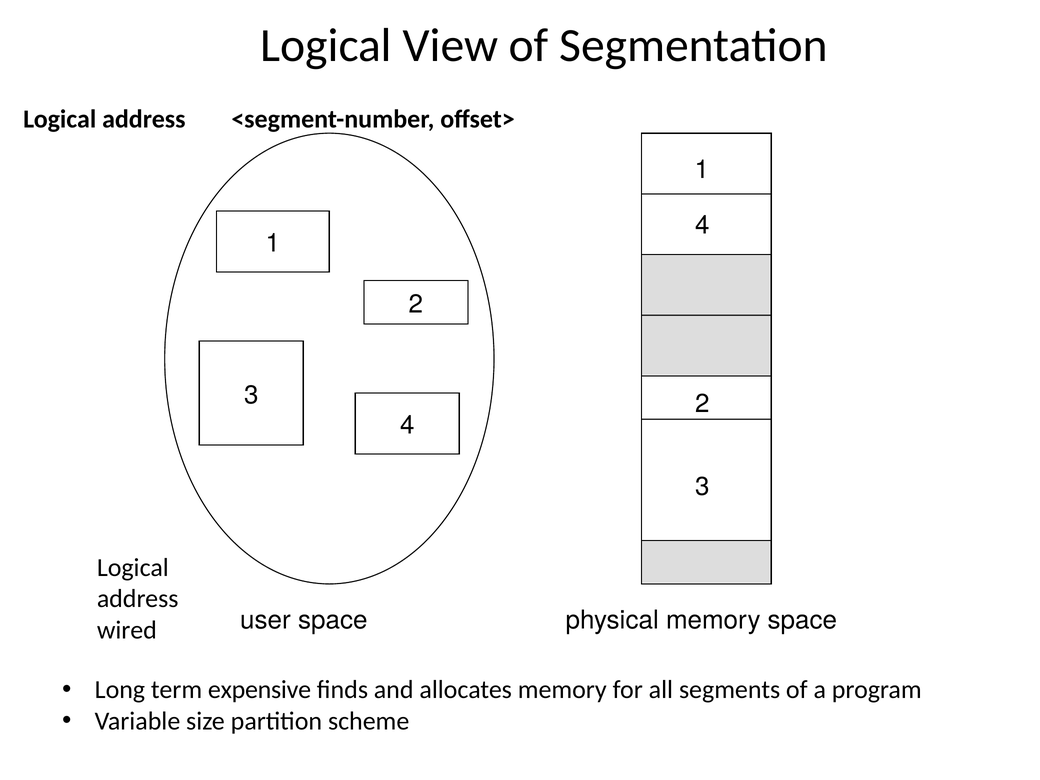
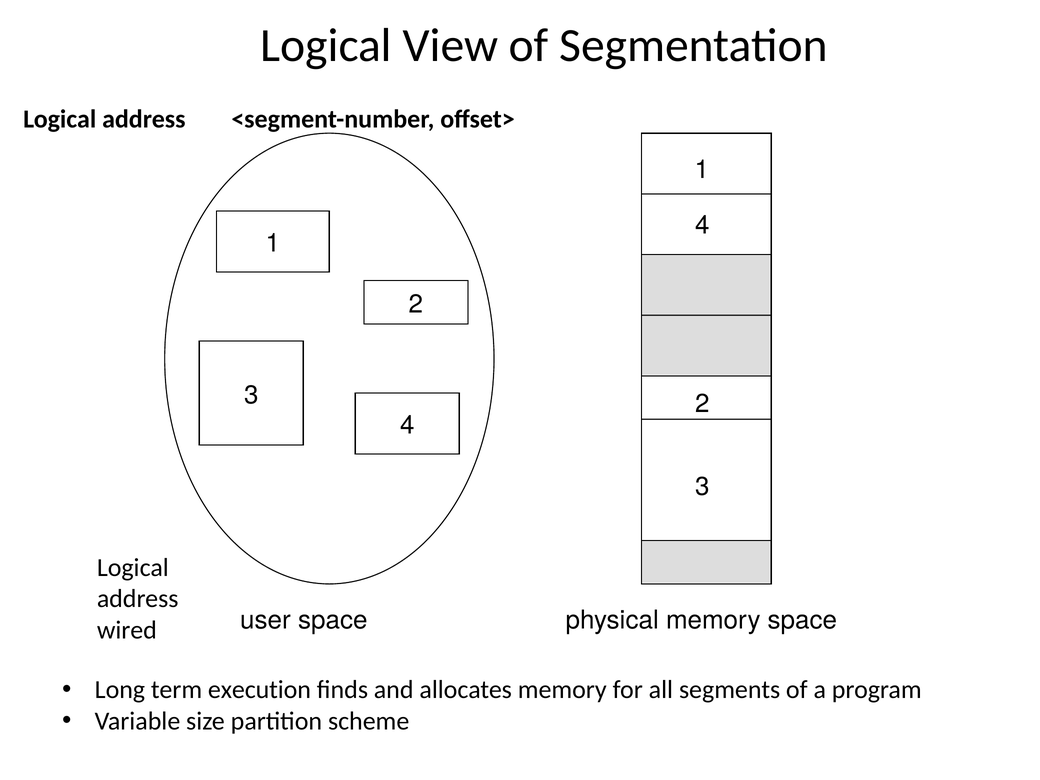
expensive: expensive -> execution (259, 690)
